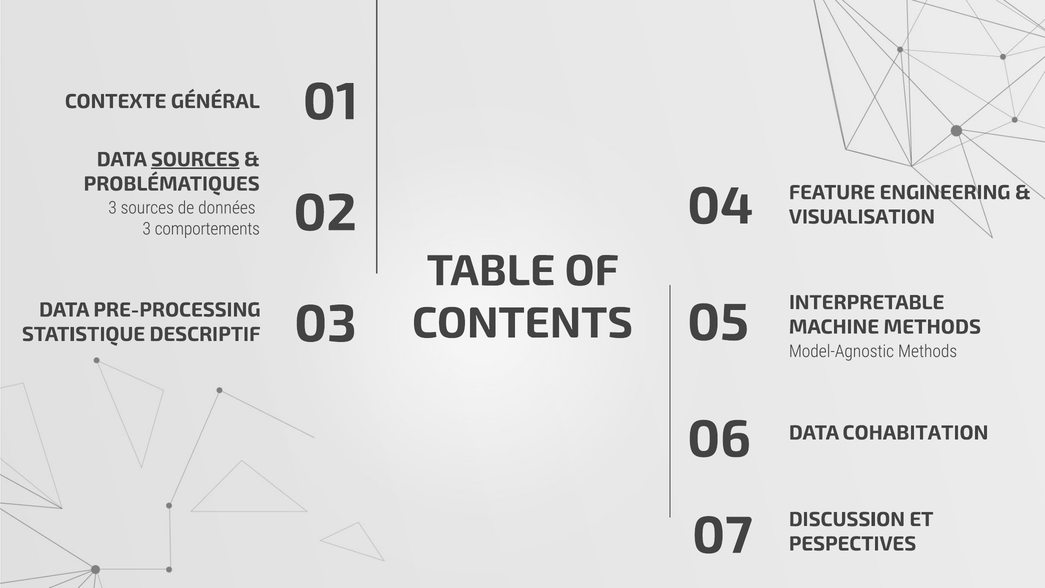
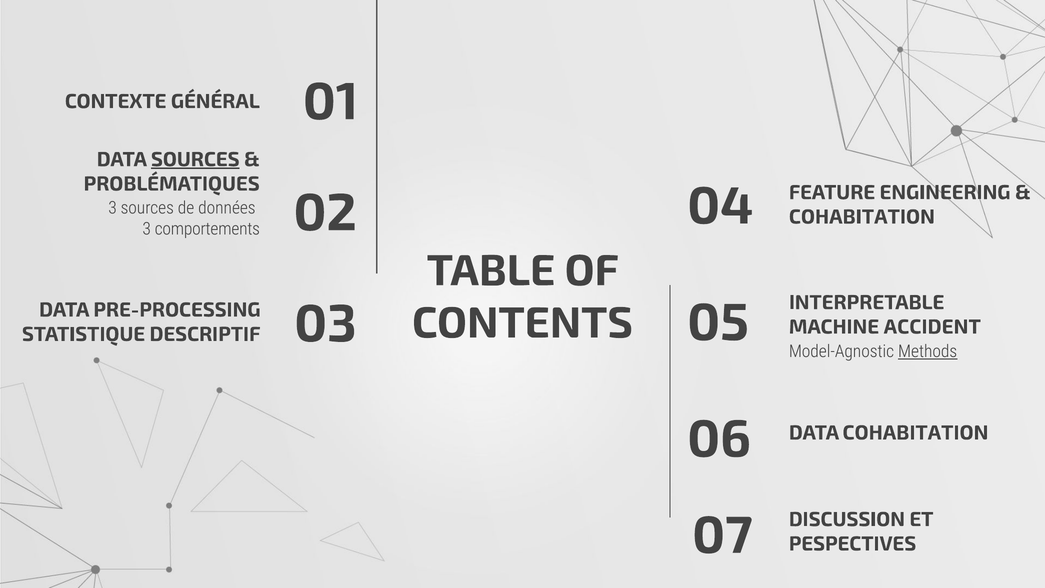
VISUALISATION: VISUALISATION -> COHABITATION (862, 217)
MACHINE METHODS: METHODS -> ACCIDENT (932, 327)
Methods underline: none -> present (928, 351)
